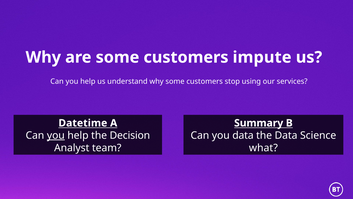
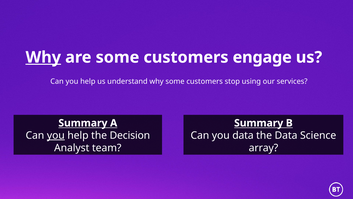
Why underline: none -> present (43, 57)
impute: impute -> engage (262, 57)
Datetime: Datetime -> Summary (83, 123)
what: what -> array (263, 148)
